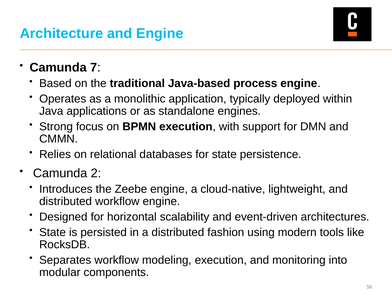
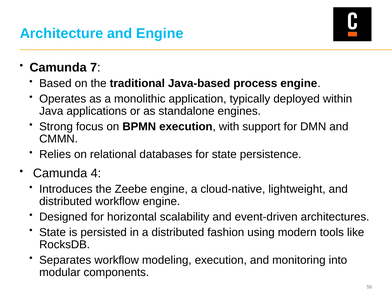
2: 2 -> 4 (96, 173)
